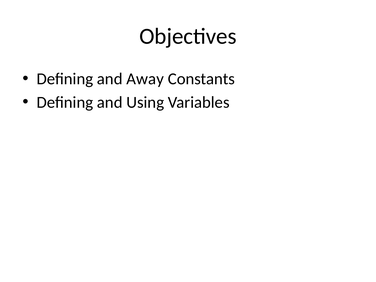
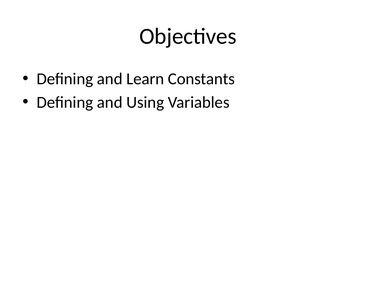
Away: Away -> Learn (145, 79)
